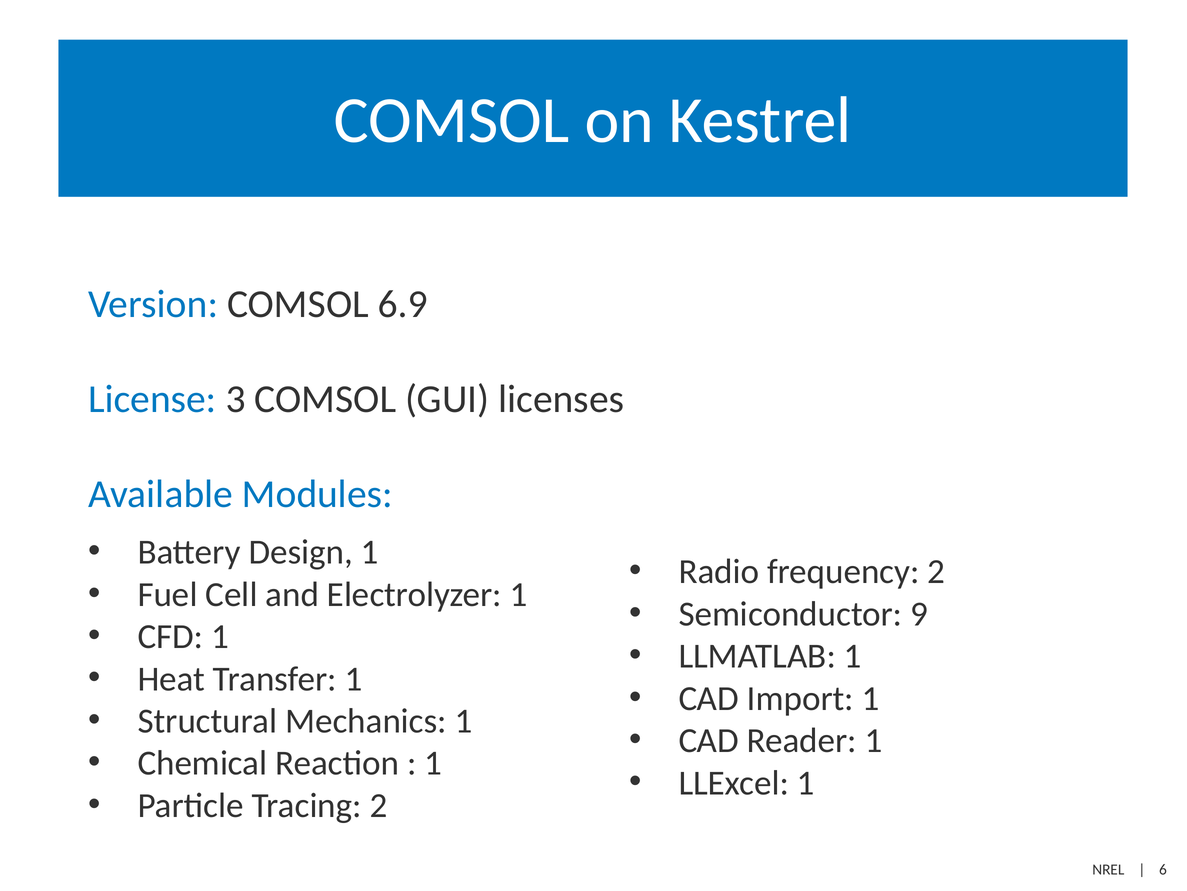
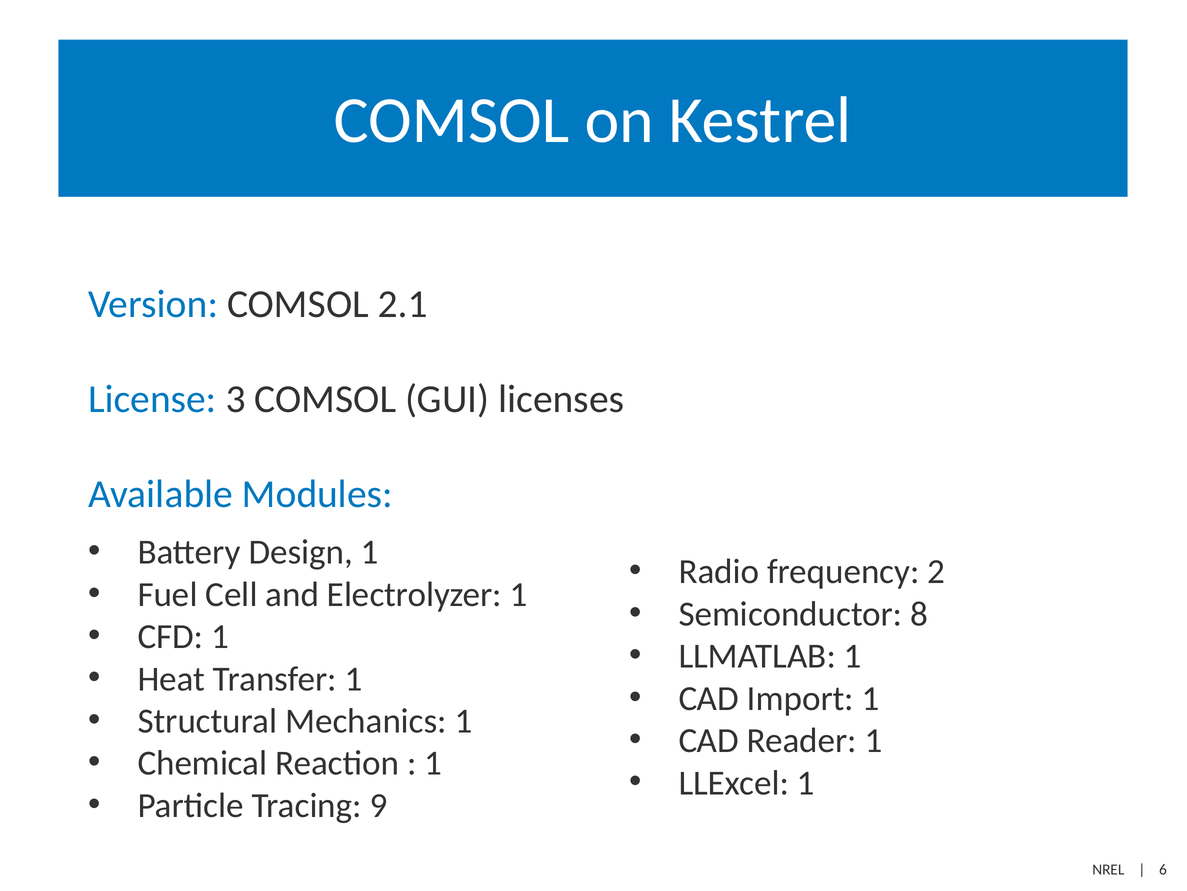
6.9: 6.9 -> 2.1 (403, 304)
9: 9 -> 8 (919, 614)
Tracing 2: 2 -> 9 (379, 805)
